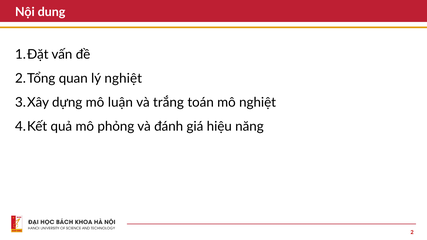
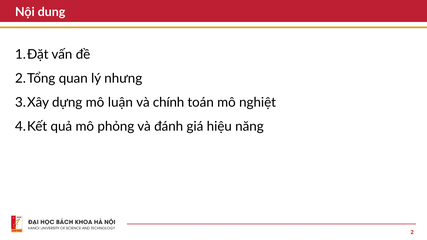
lý nghiệt: nghiệt -> nhưng (123, 78)
trắng: trắng -> chính (169, 102)
